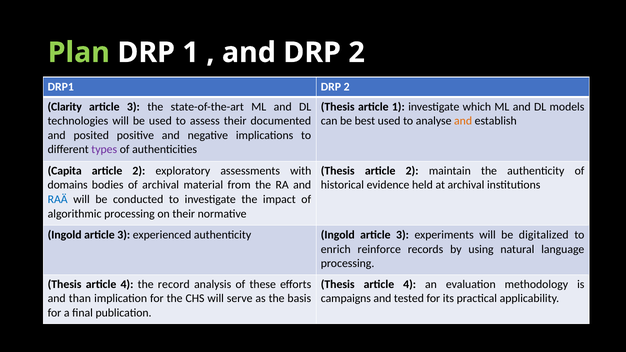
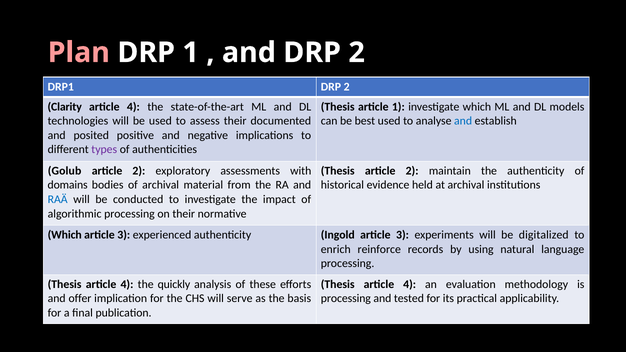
Plan colour: light green -> pink (79, 53)
3: 3 -> 4 (133, 107)
and colour: orange -> blue (463, 121)
Capita: Capita -> Golub (65, 171)
Ingold: Ingold -> Which (65, 235)
record: record -> quickly (174, 284)
than: than -> offer (80, 299)
campaigns: campaigns -> processing (346, 299)
